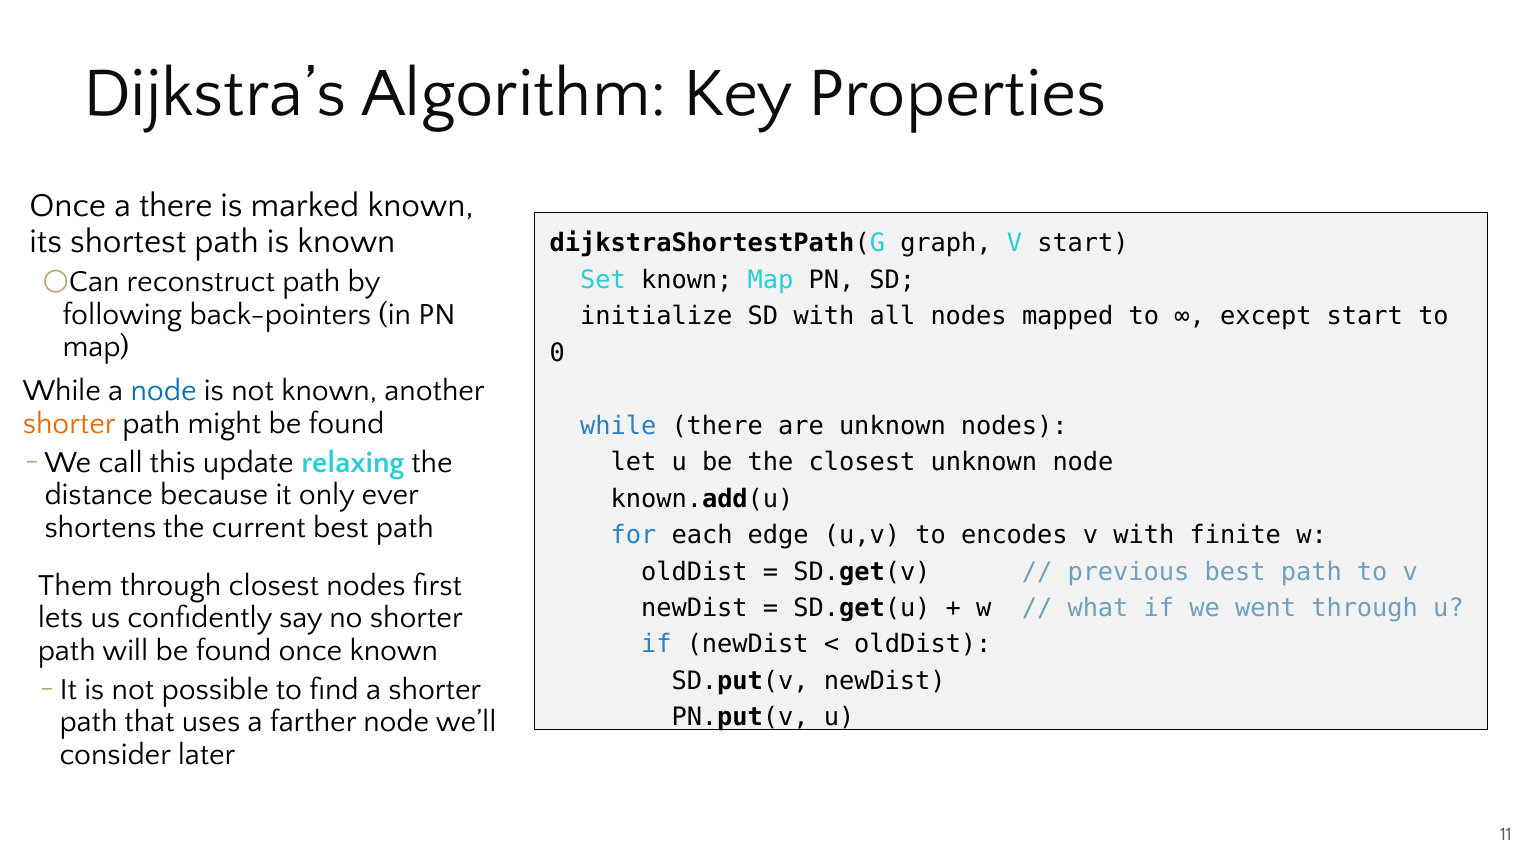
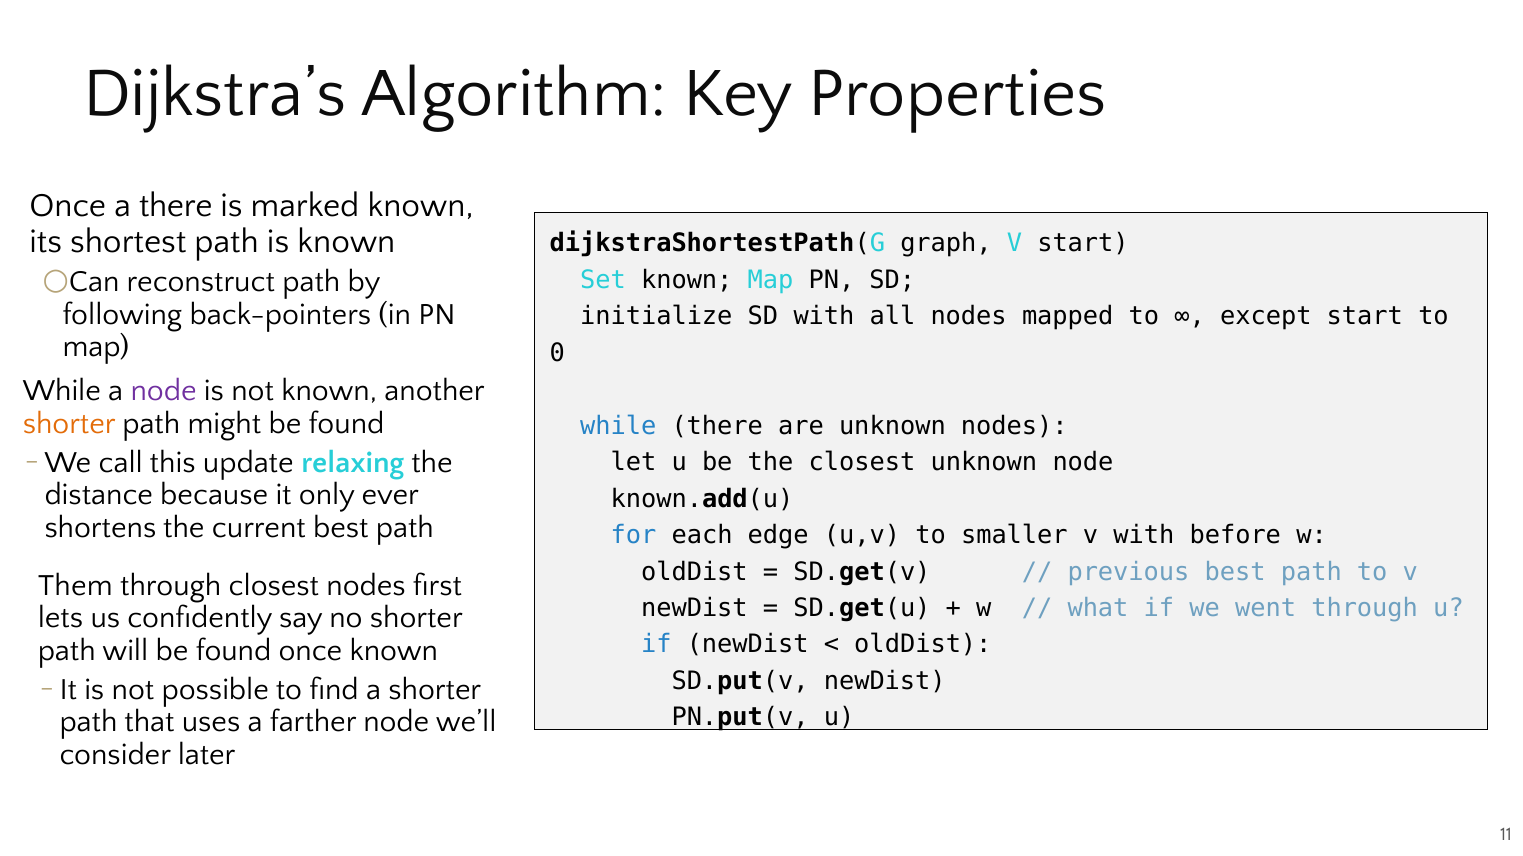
node colour: blue -> purple (164, 391)
encodes: encodes -> smaller (1014, 536)
finite: finite -> before (1235, 536)
